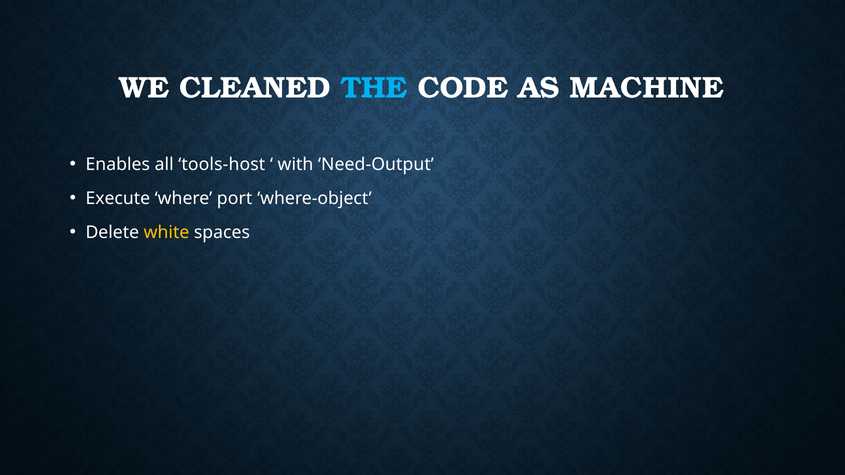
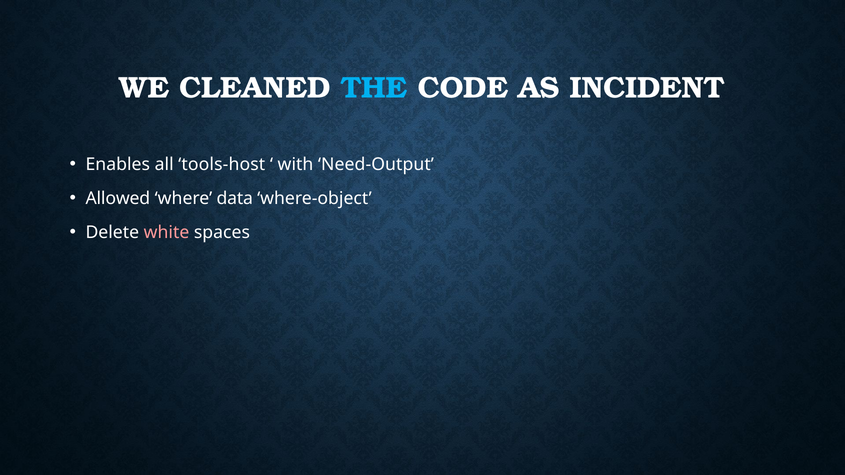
MACHINE: MACHINE -> INCIDENT (647, 88)
Execute: Execute -> Allowed (118, 199)
port: port -> data (235, 199)
white colour: yellow -> pink (167, 233)
